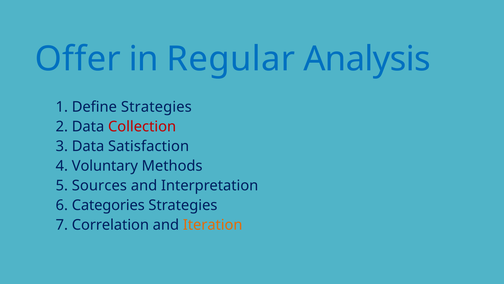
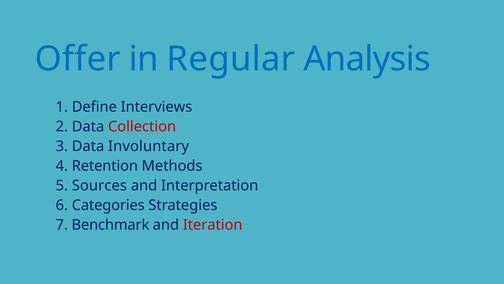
Define Strategies: Strategies -> Interviews (156, 107)
Satisfaction: Satisfaction -> Involuntary (149, 146)
Voluntary: Voluntary -> Retention (105, 166)
Correlation: Correlation -> Benchmark (110, 225)
Iteration colour: orange -> red (213, 225)
